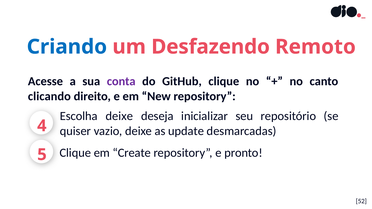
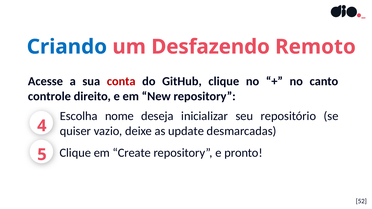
conta colour: purple -> red (121, 81)
clicando: clicando -> controle (49, 96)
Escolha deixe: deixe -> nome (119, 116)
